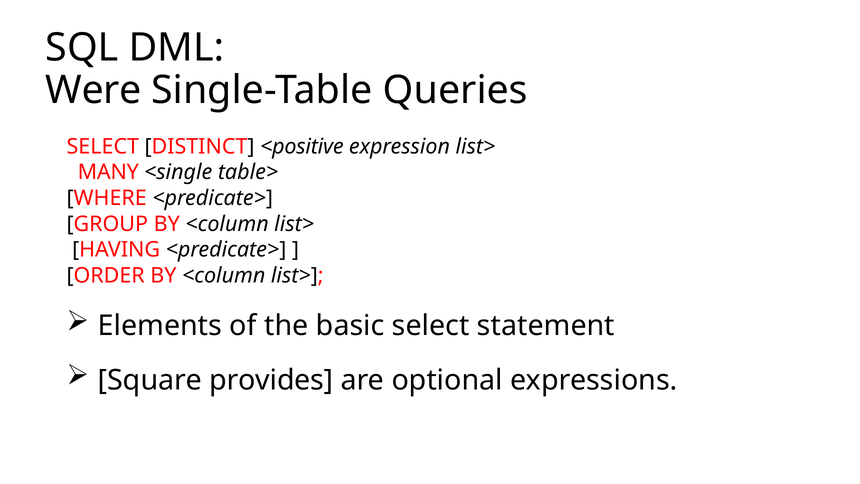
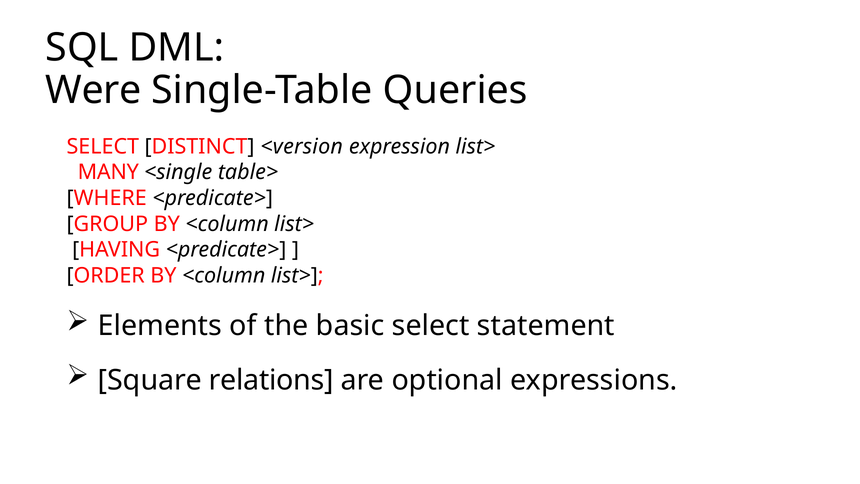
<positive: <positive -> <version (302, 146)
provides: provides -> relations (271, 380)
